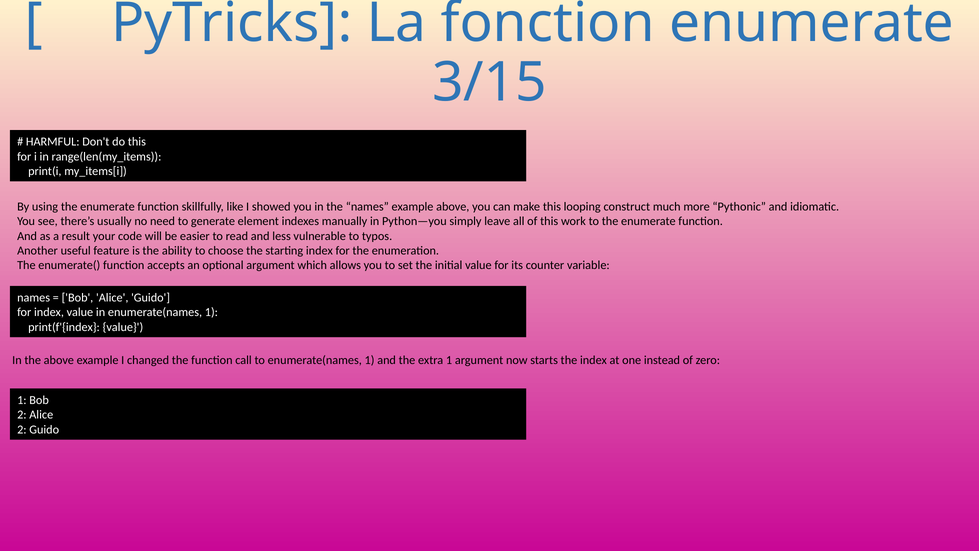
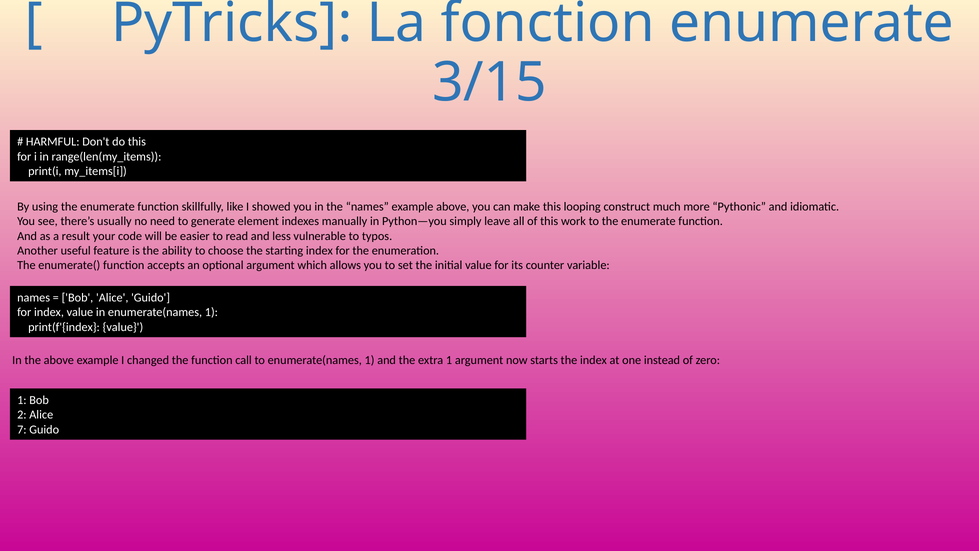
2: 2 -> 7 (22, 429)
